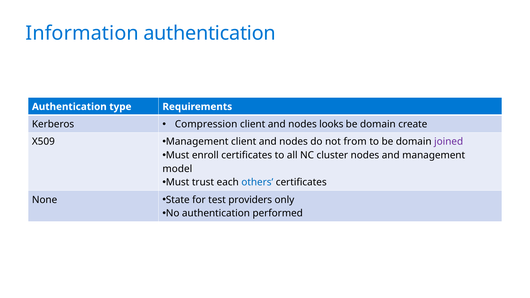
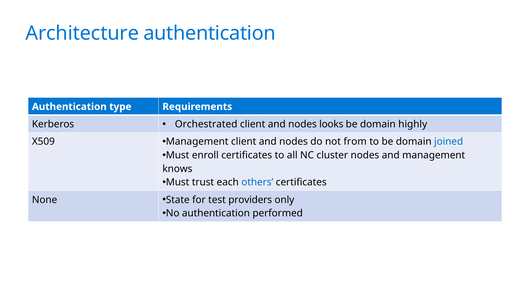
Information: Information -> Architecture (82, 33)
Compression: Compression -> Orchestrated (206, 124)
create: create -> highly (413, 124)
joined colour: purple -> blue (449, 142)
model: model -> knows (177, 169)
